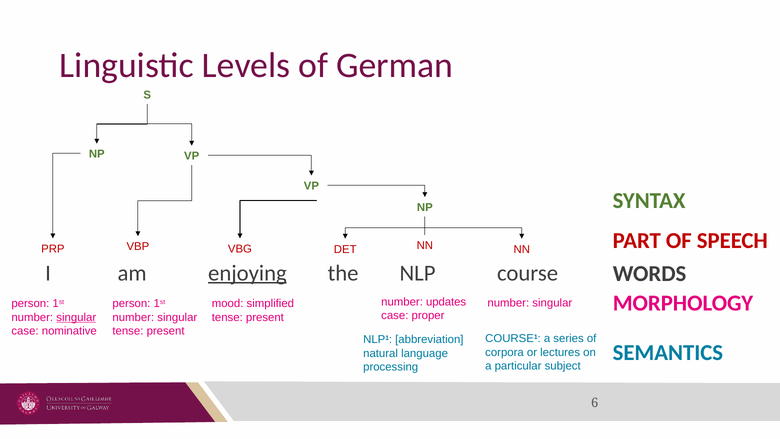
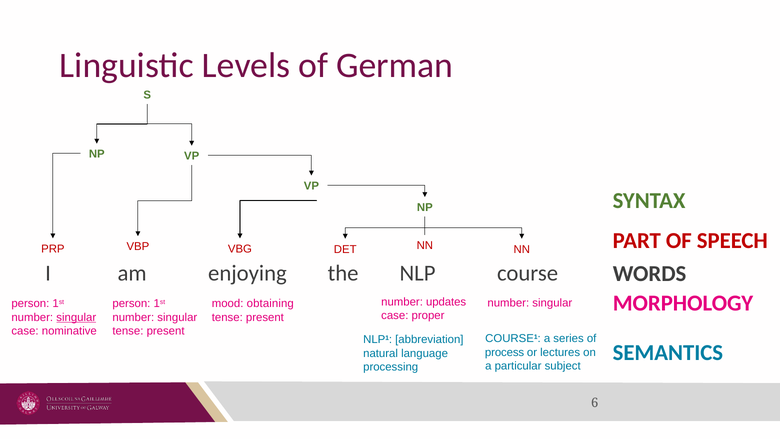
enjoying underline: present -> none (247, 273)
simplified: simplified -> obtaining (270, 304)
corpora: corpora -> process (505, 352)
